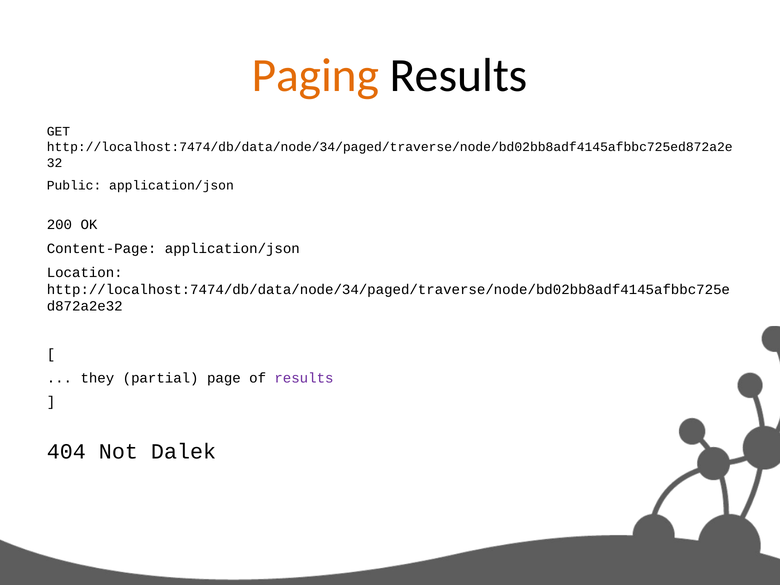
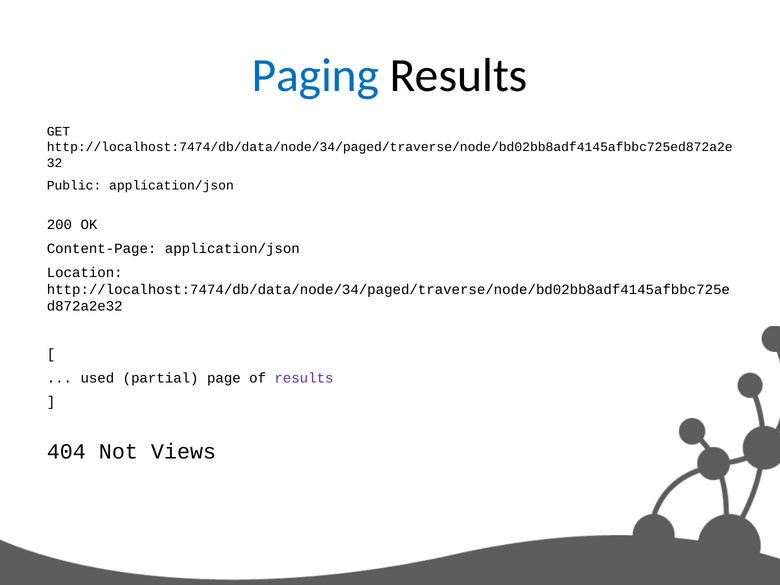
Paging colour: orange -> blue (316, 76)
they: they -> used (97, 378)
Dalek: Dalek -> Views (184, 452)
